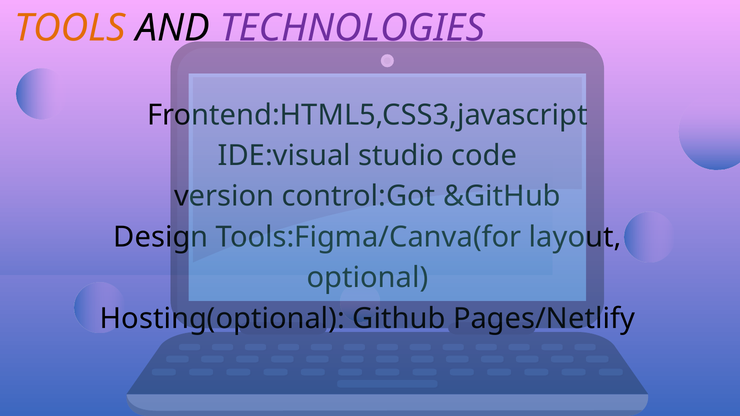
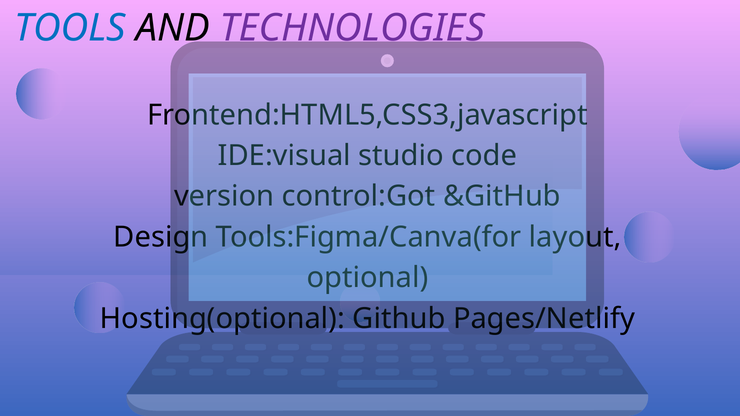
TOOLS colour: orange -> blue (70, 28)
